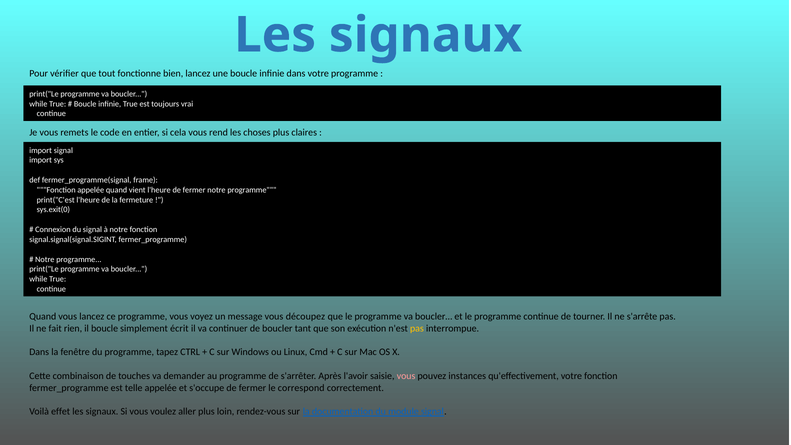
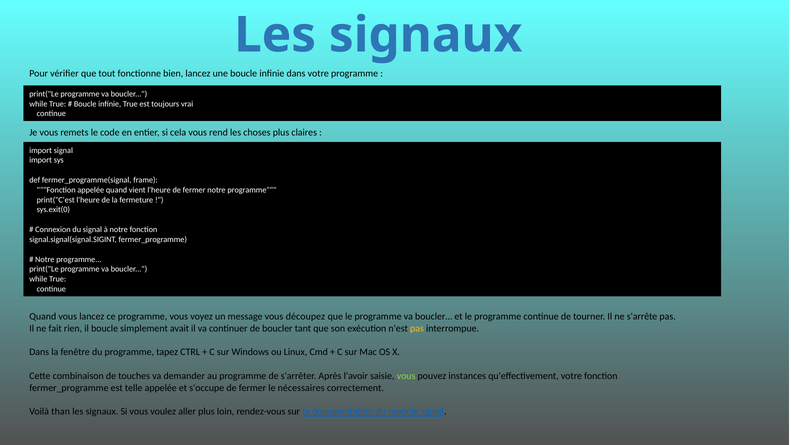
écrit: écrit -> avait (180, 328)
vous colour: pink -> light green (406, 376)
correspond: correspond -> nécessaires (301, 388)
effet: effet -> than (61, 411)
